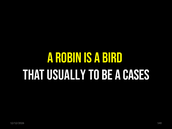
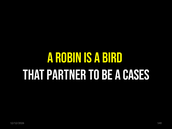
USUALLY: USUALLY -> PARTNER (66, 75)
